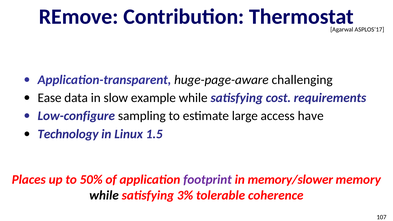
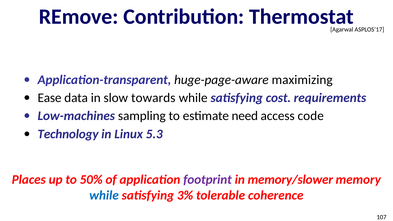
challenging: challenging -> maximizing (302, 80)
example: example -> towards (153, 98)
Low-configure: Low-configure -> Low-machines (76, 116)
large: large -> need (245, 116)
have: have -> code (311, 116)
1.5: 1.5 -> 5.3 (154, 134)
while colour: black -> blue (104, 195)
